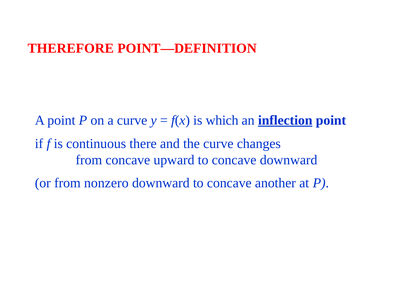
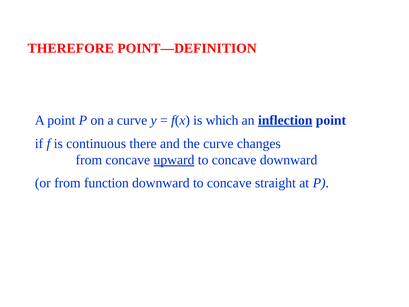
upward underline: none -> present (174, 160)
nonzero: nonzero -> function (106, 183)
another: another -> straight (275, 183)
